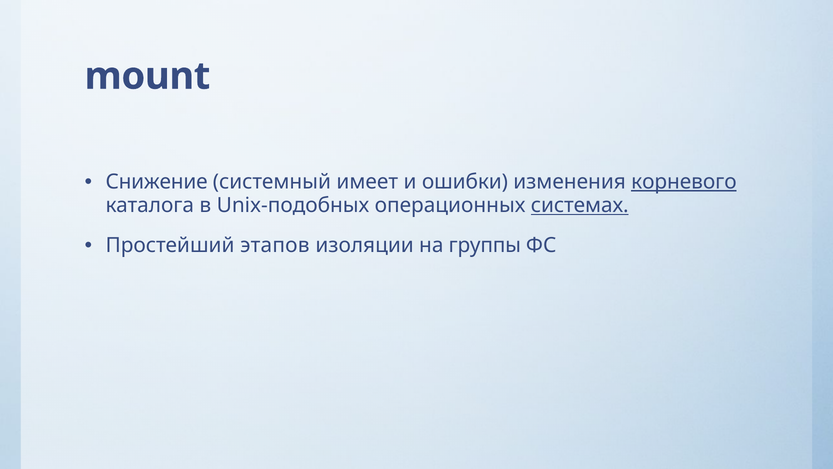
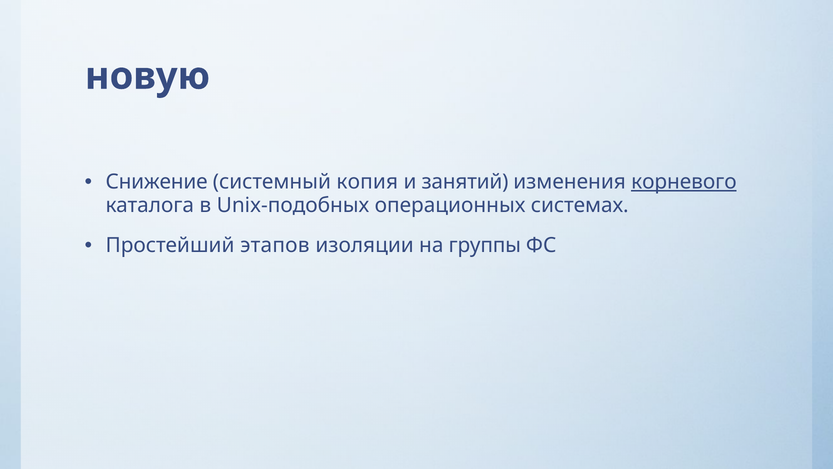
mount: mount -> новую (147, 76)
имеет: имеет -> копия (367, 182)
ошибки: ошибки -> занятий (465, 182)
системах underline: present -> none (580, 205)
